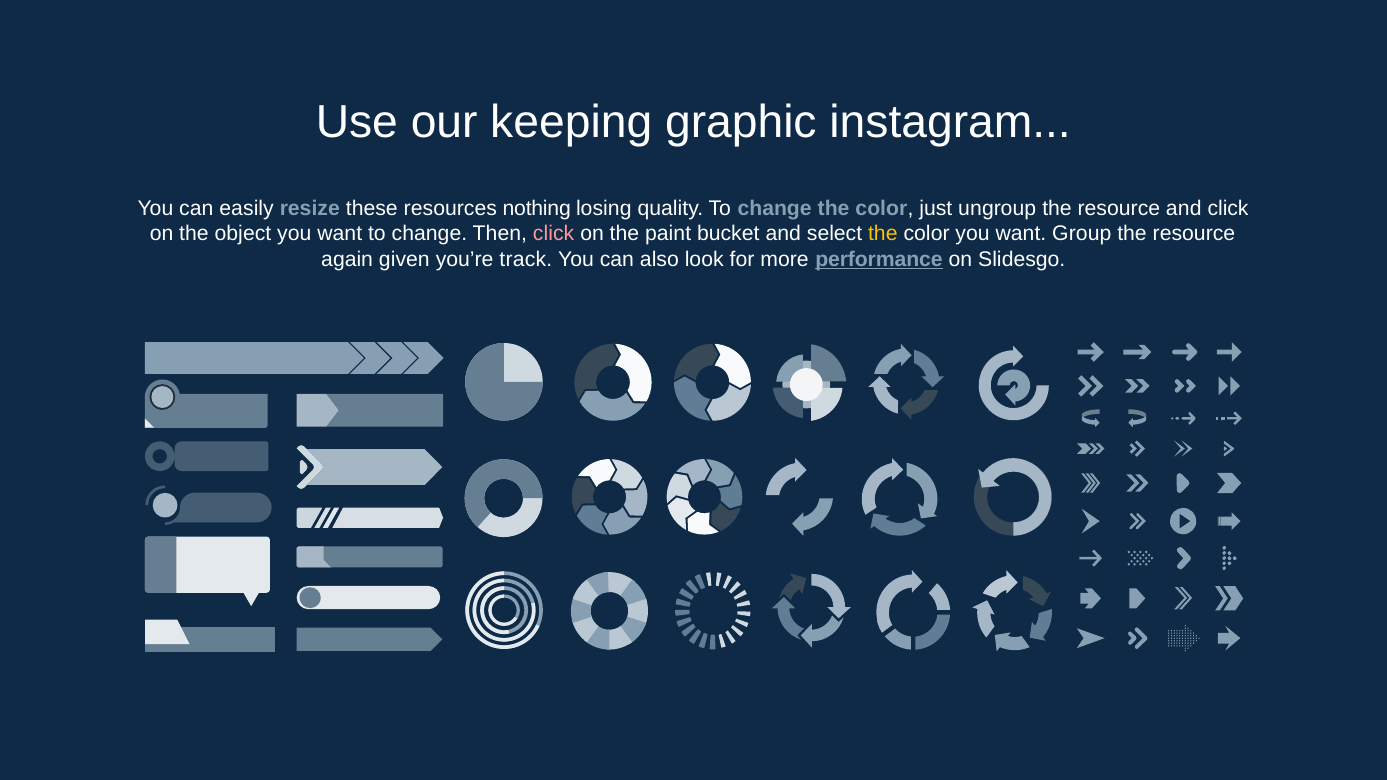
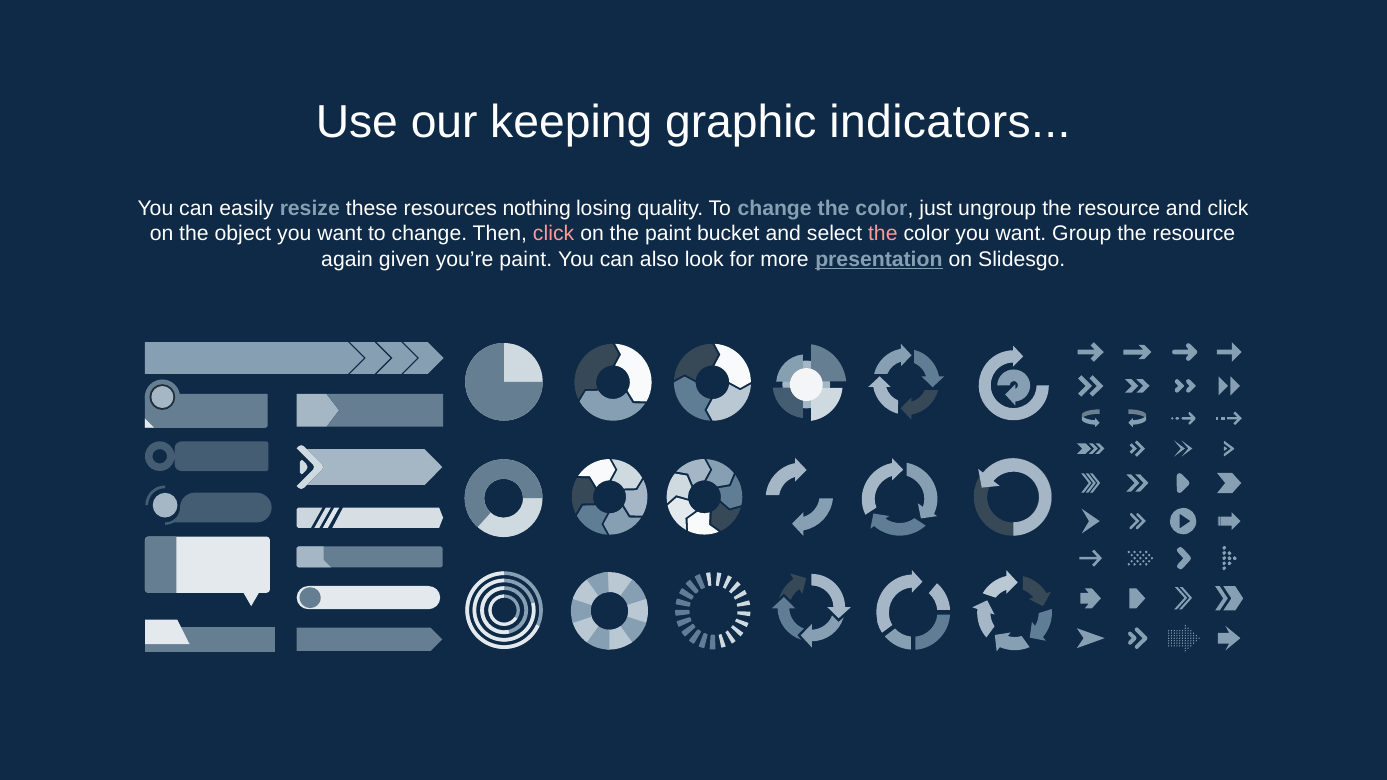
instagram: instagram -> indicators (950, 122)
the colour: yellow -> pink (883, 234)
you’re track: track -> paint (526, 259)
performance: performance -> presentation (879, 259)
